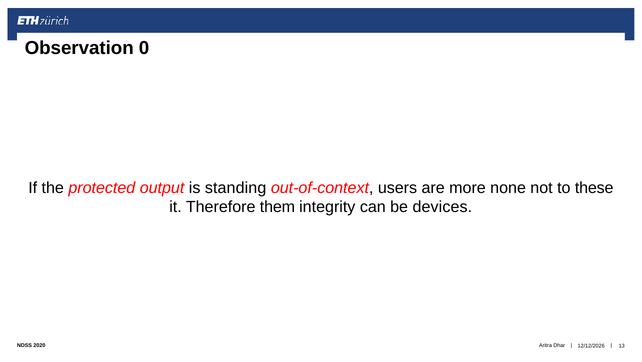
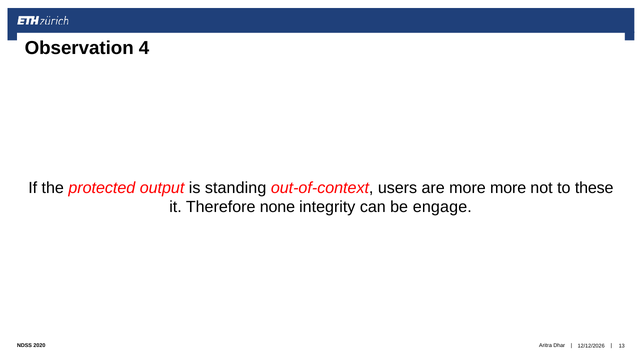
0: 0 -> 4 (144, 48)
more none: none -> more (508, 187)
them: them -> none (277, 207)
devices: devices -> engage (442, 207)
